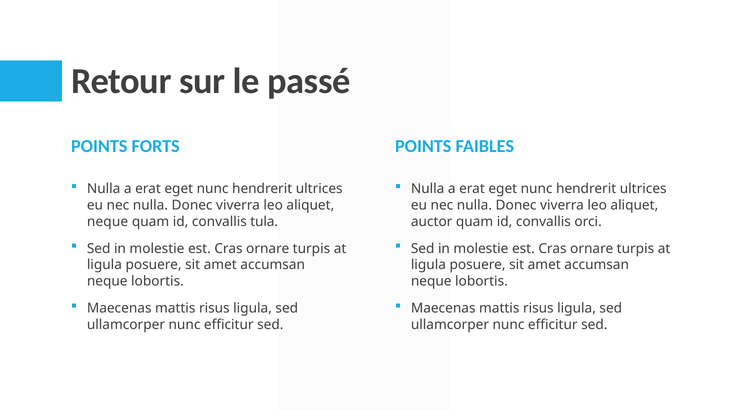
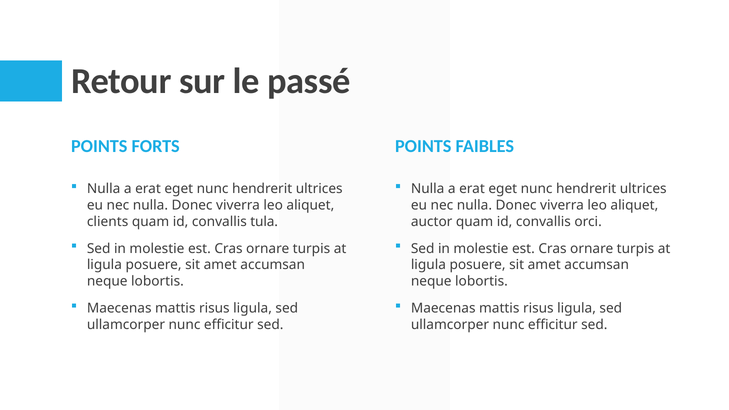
neque: neque -> clients (108, 222)
